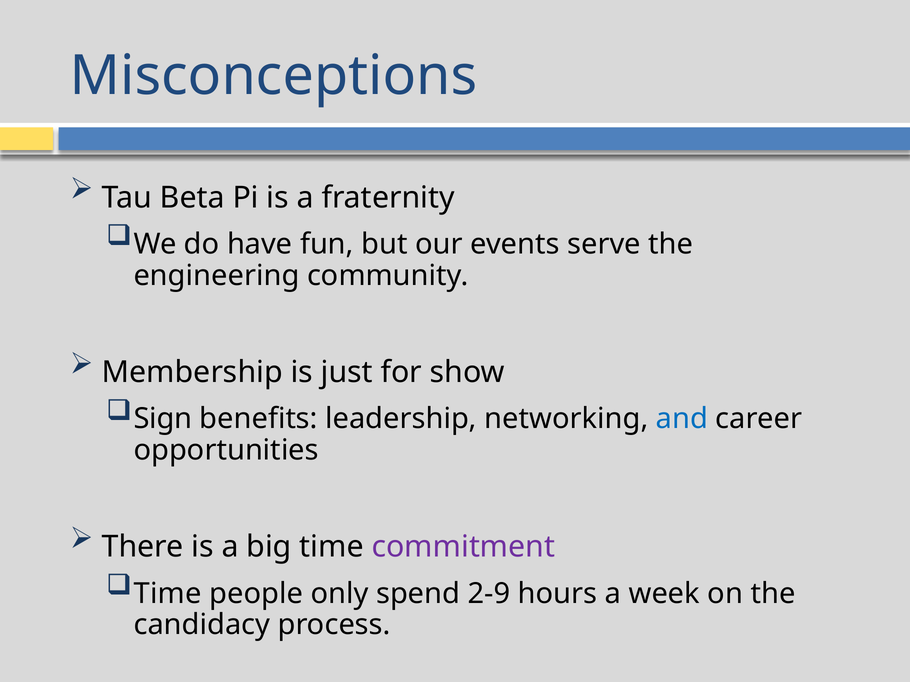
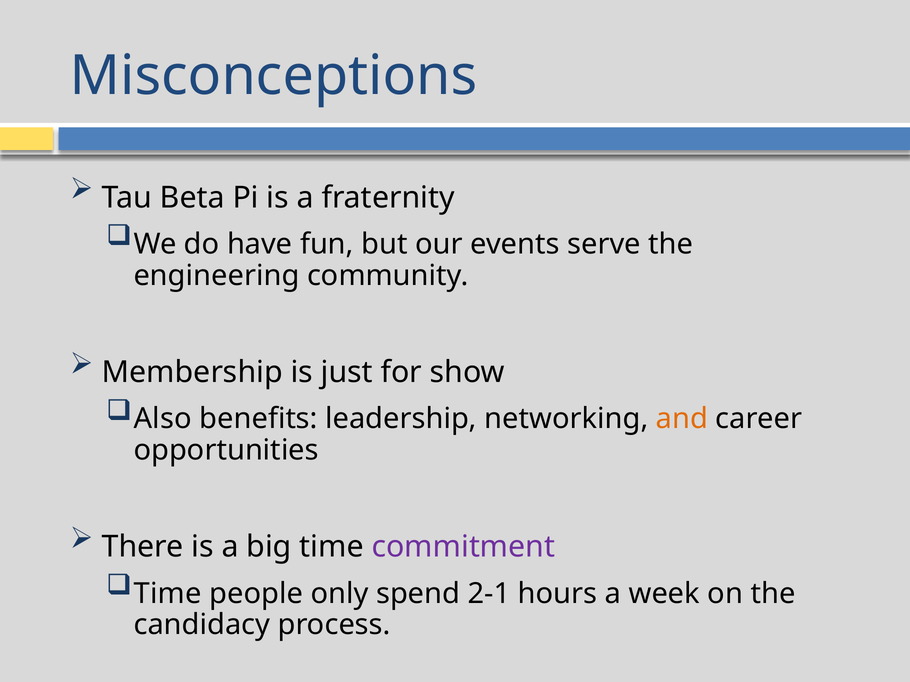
Sign: Sign -> Also (163, 419)
and colour: blue -> orange (682, 419)
2-9: 2-9 -> 2-1 (489, 594)
